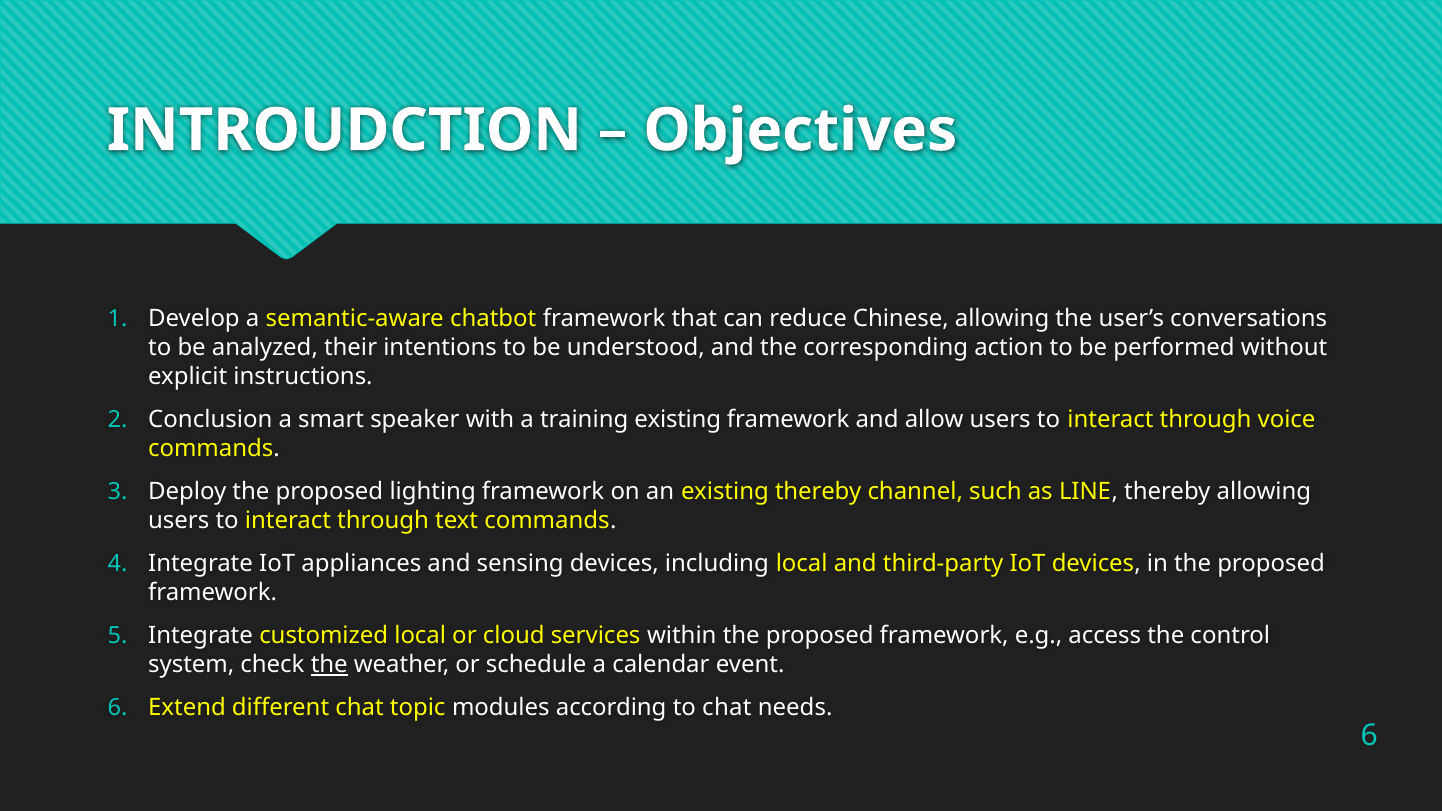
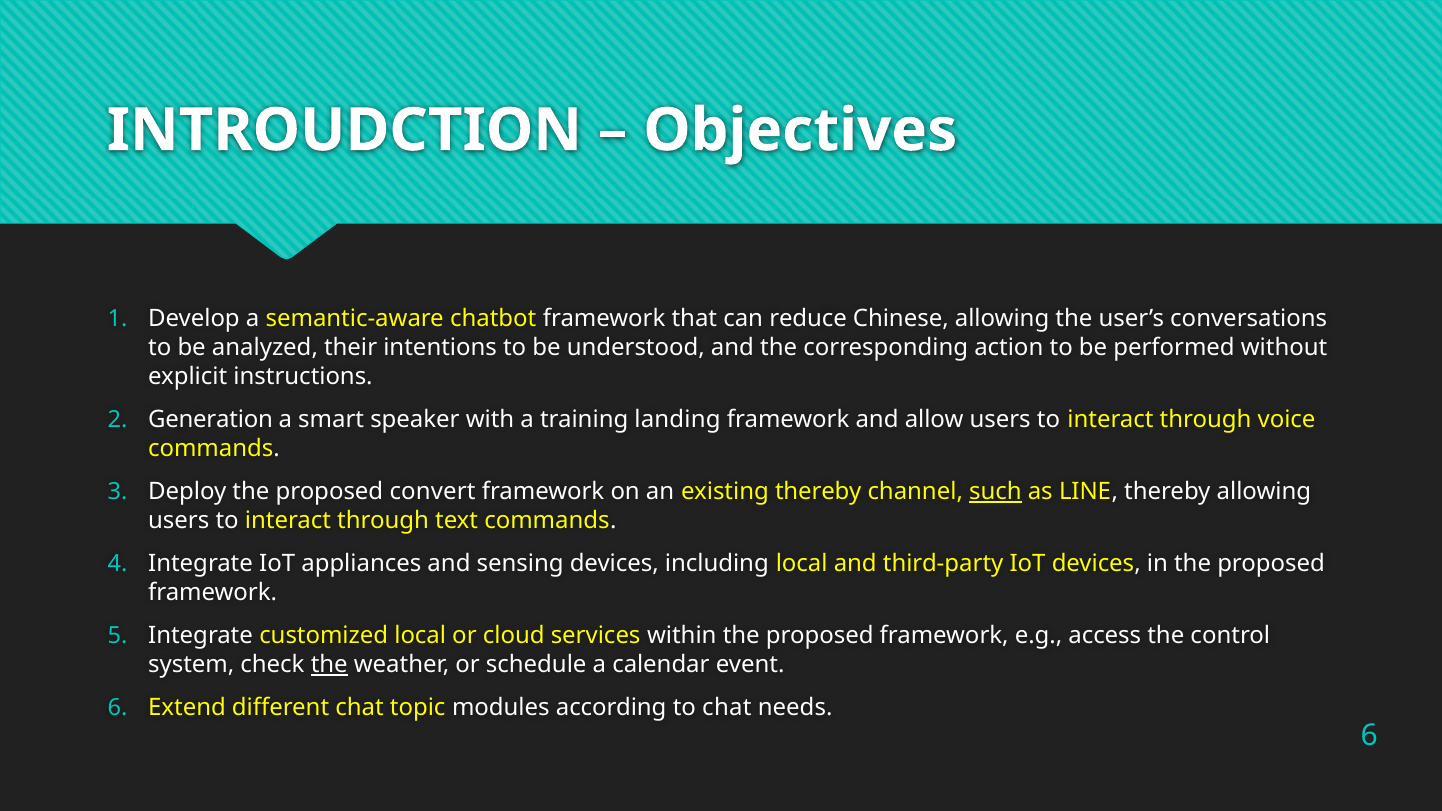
Conclusion: Conclusion -> Generation (210, 420)
training existing: existing -> landing (677, 420)
lighting: lighting -> convert (433, 492)
such underline: none -> present (995, 492)
